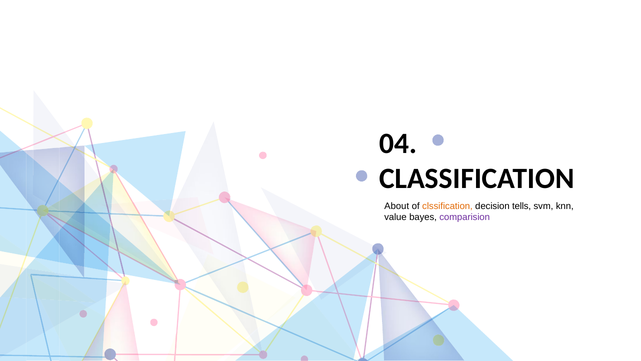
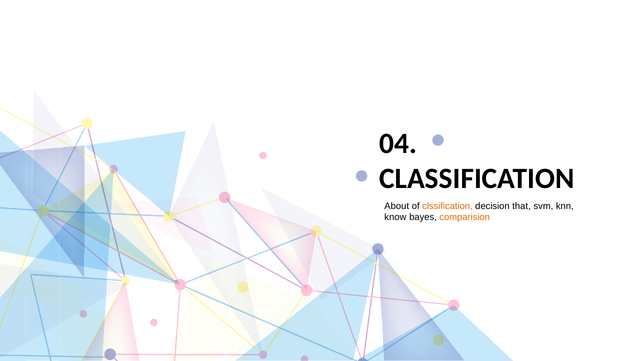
tells: tells -> that (522, 206)
value: value -> know (395, 217)
comparision colour: purple -> orange (465, 217)
